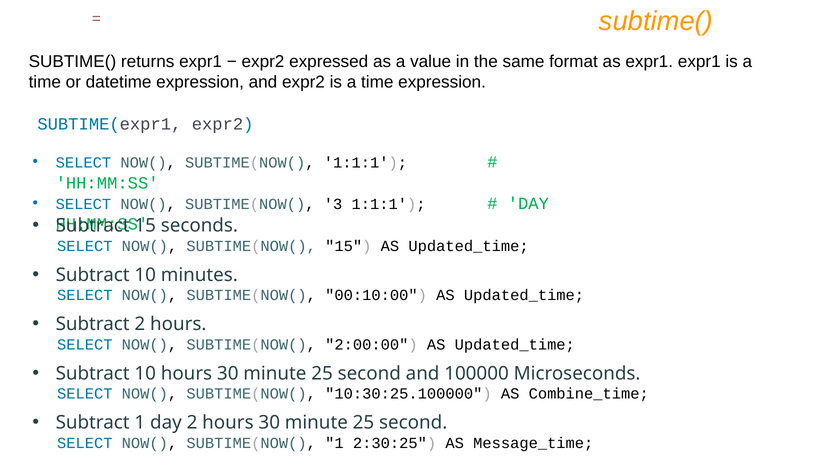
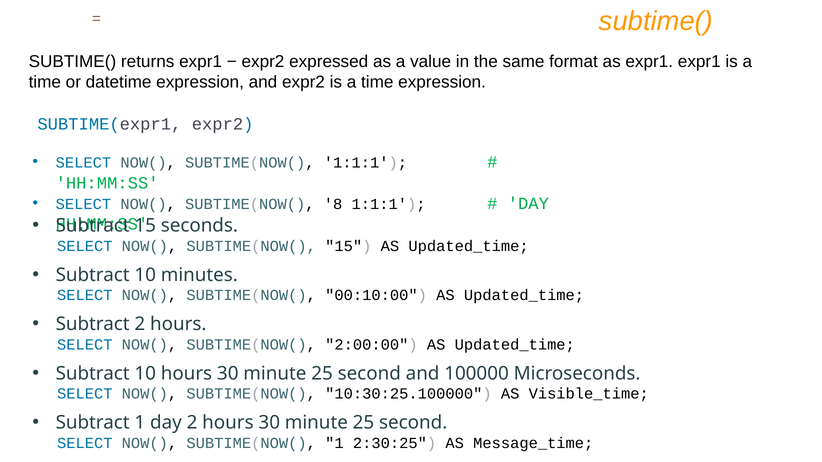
3: 3 -> 8 (333, 204)
Combine_time: Combine_time -> Visible_time (589, 394)
